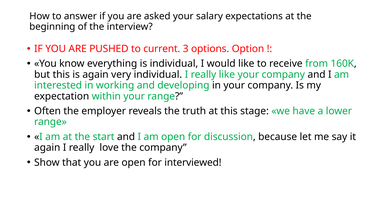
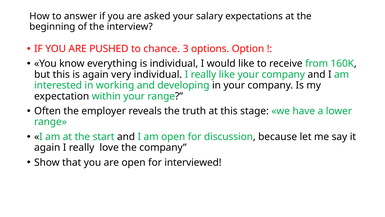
current: current -> chance (162, 49)
